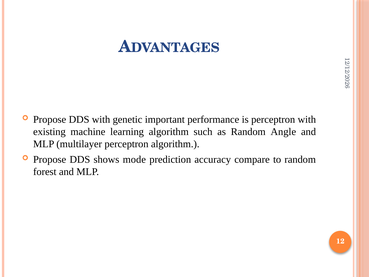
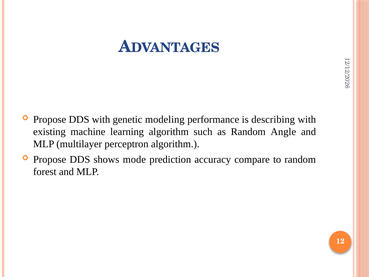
important: important -> modeling (165, 119)
is perceptron: perceptron -> describing (273, 119)
